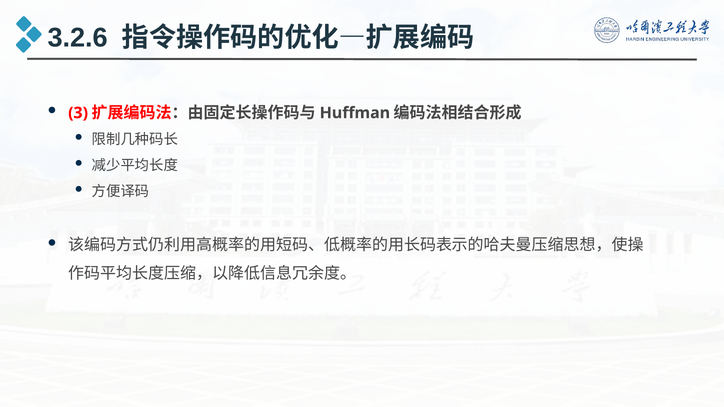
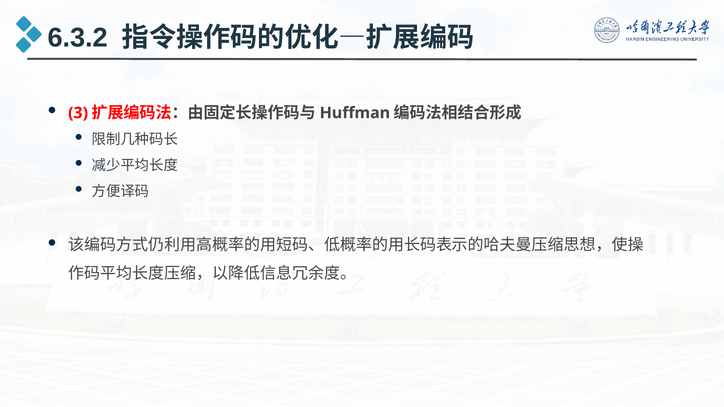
3.2.6: 3.2.6 -> 6.3.2 (78, 38)
